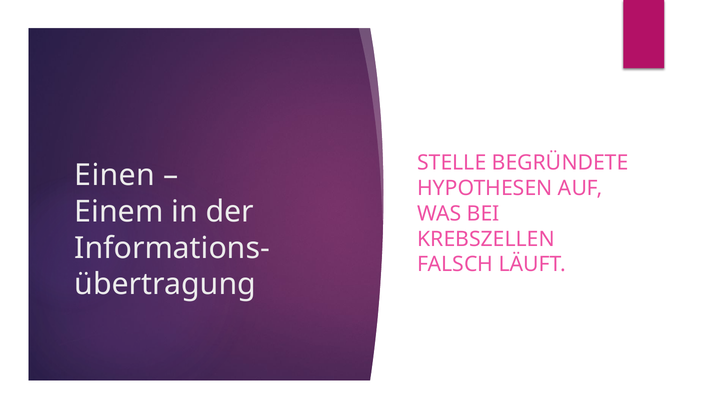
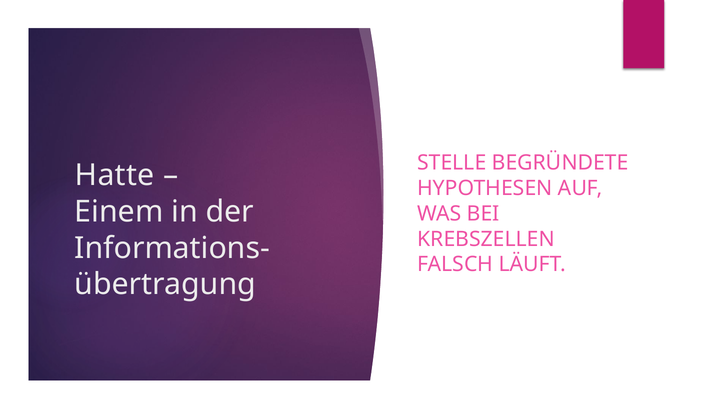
Einen: Einen -> Hatte (115, 176)
